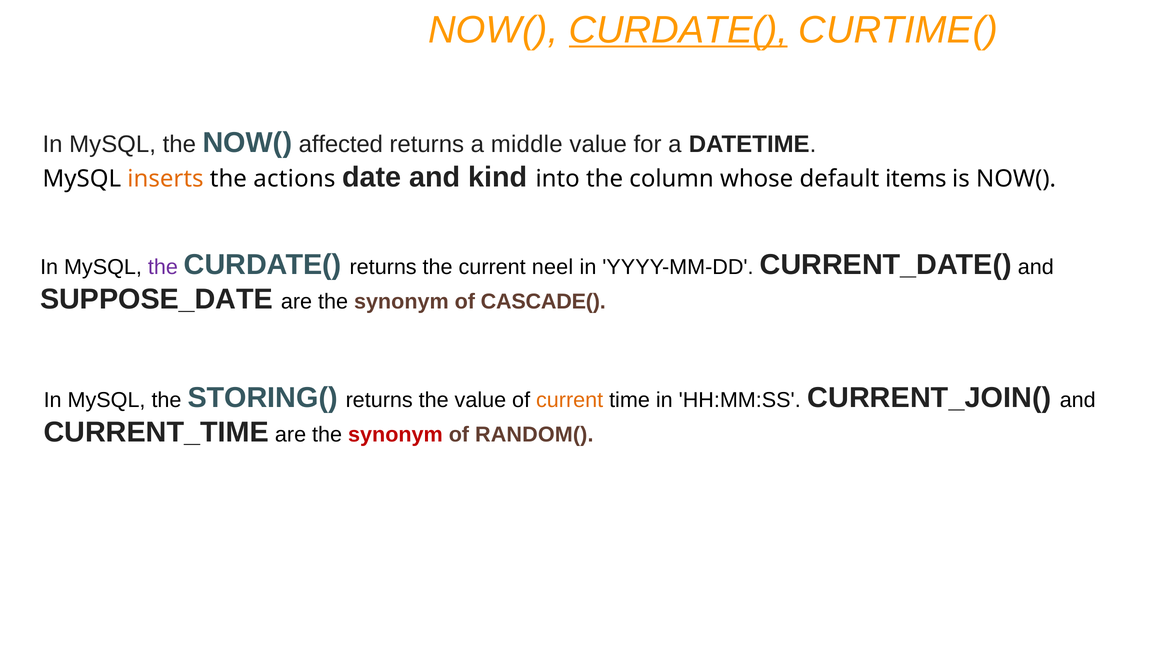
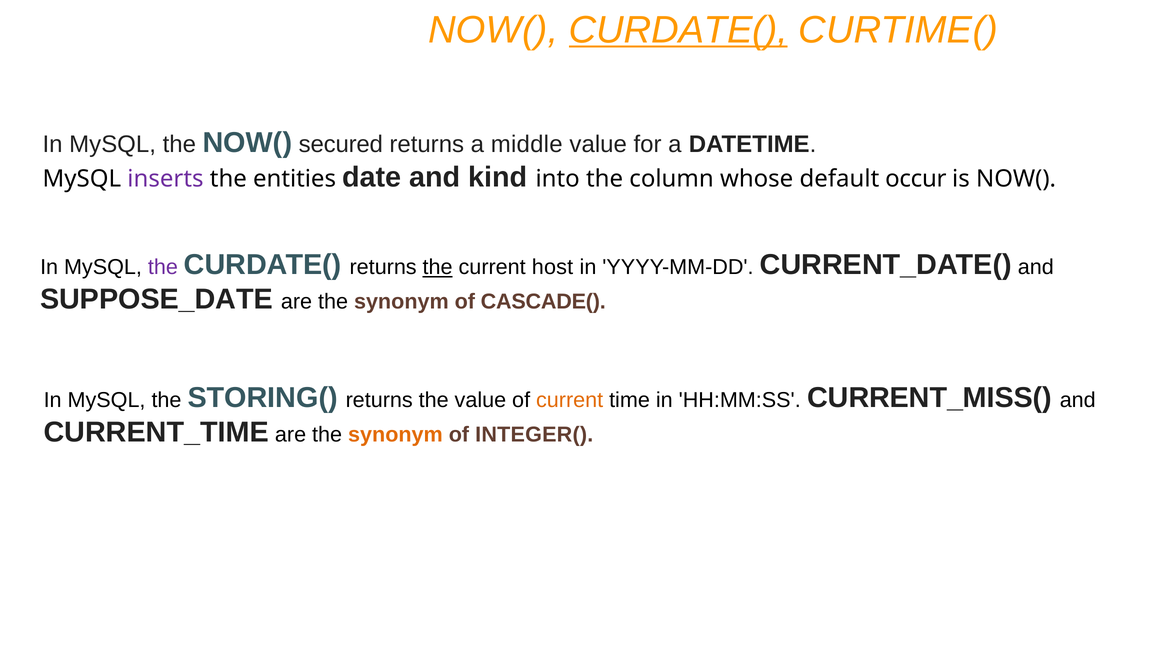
affected: affected -> secured (341, 144)
inserts colour: orange -> purple (165, 179)
actions: actions -> entities (295, 179)
items: items -> occur (916, 179)
the underline: none -> present (438, 268)
neel: neel -> host (553, 268)
CURRENT_JOIN(: CURRENT_JOIN( -> CURRENT_MISS( (930, 398)
synonym colour: red -> orange (395, 435)
RANDOM(: RANDOM( -> INTEGER( (534, 435)
